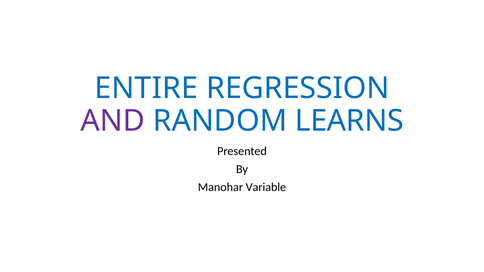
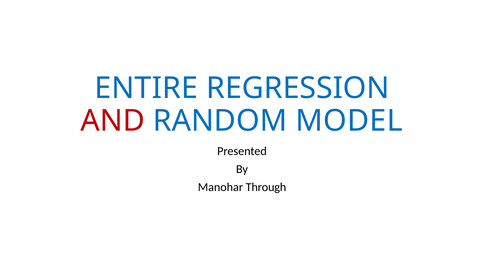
AND colour: purple -> red (113, 121)
LEARNS: LEARNS -> MODEL (349, 121)
Variable: Variable -> Through (266, 187)
